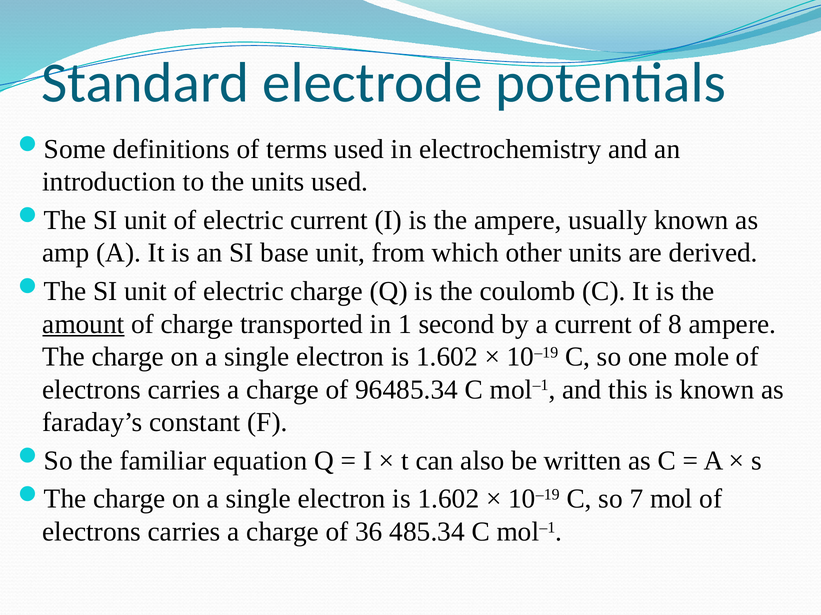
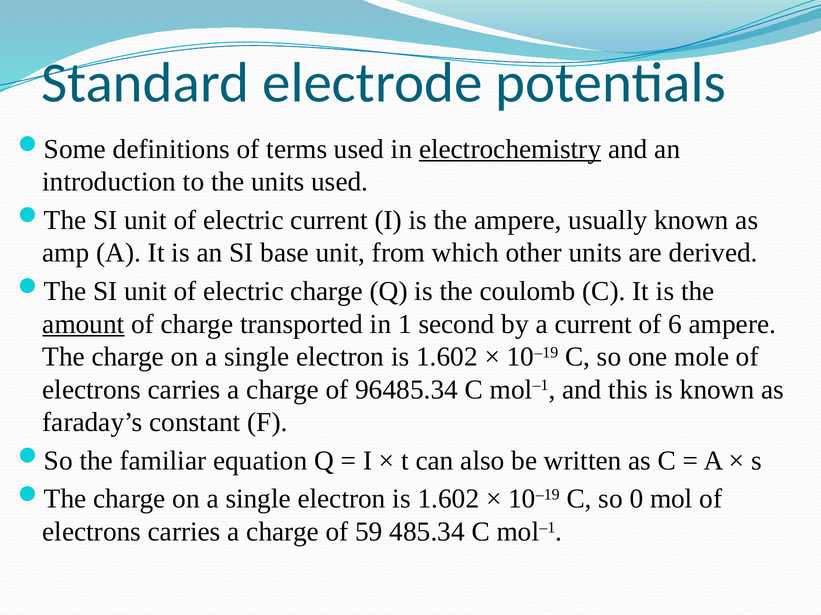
electrochemistry underline: none -> present (510, 149)
8: 8 -> 6 (675, 324)
7: 7 -> 0 (636, 500)
36: 36 -> 59 (369, 532)
